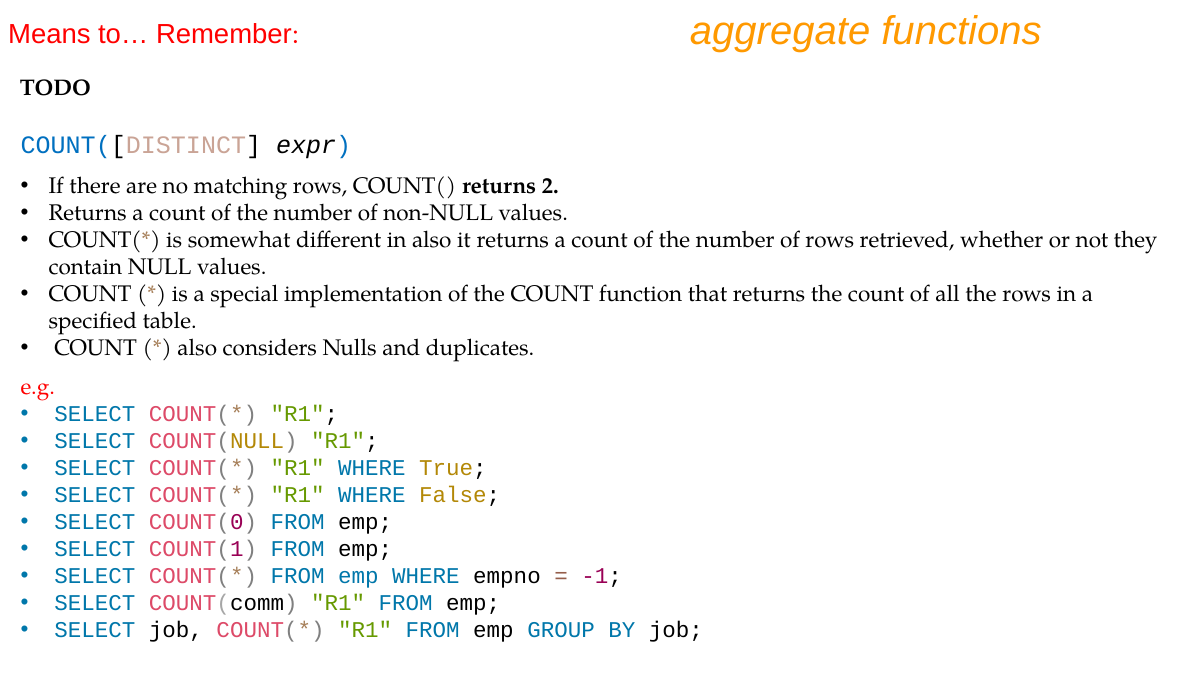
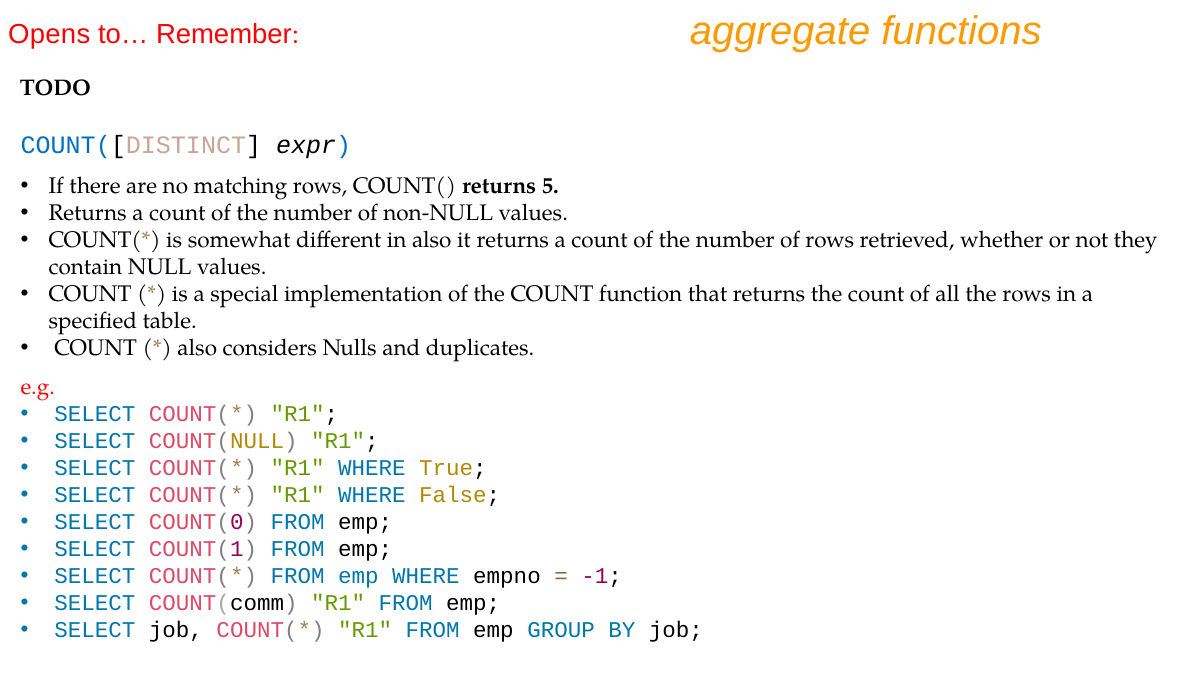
Means: Means -> Opens (49, 34)
2: 2 -> 5 (550, 186)
